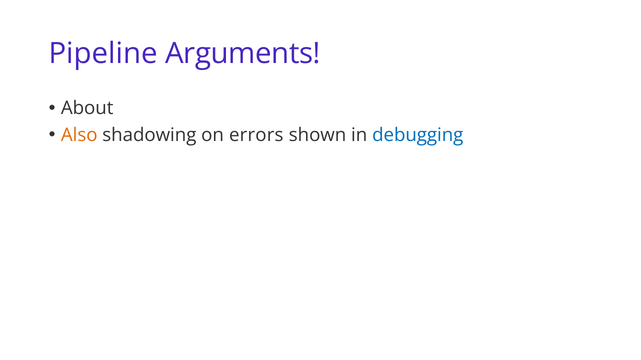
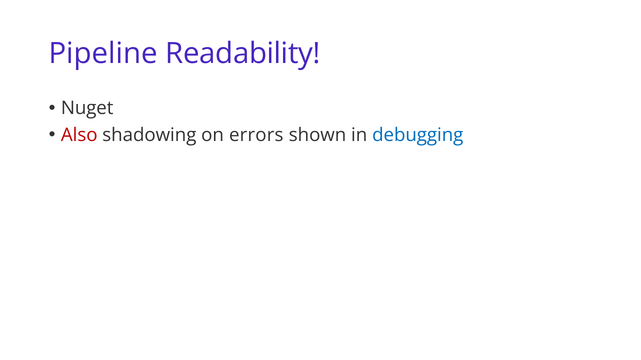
Arguments: Arguments -> Readability (243, 54)
About: About -> Nuget (87, 108)
Also colour: orange -> red (79, 135)
